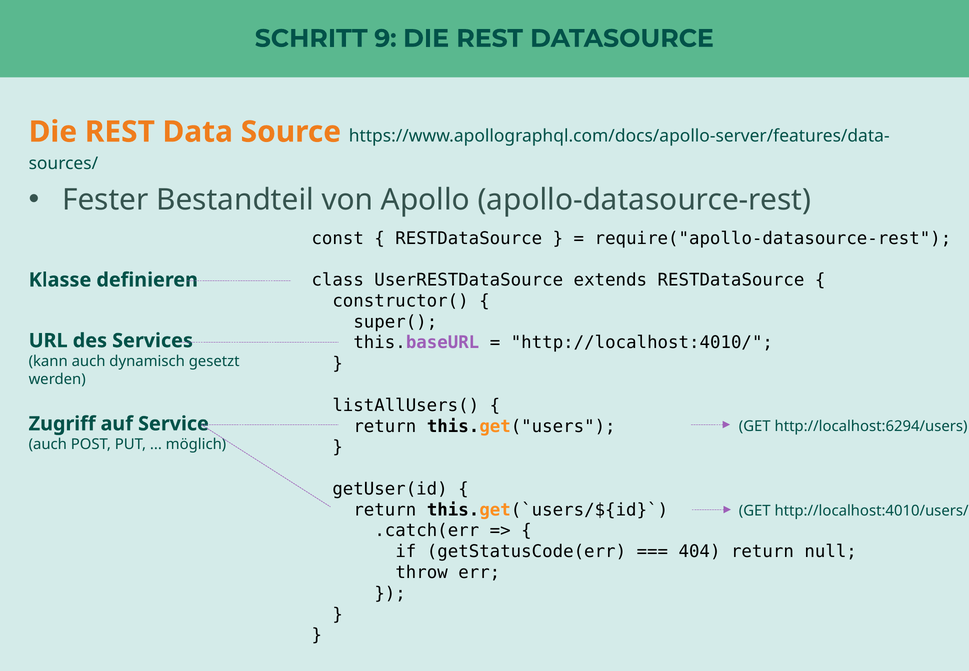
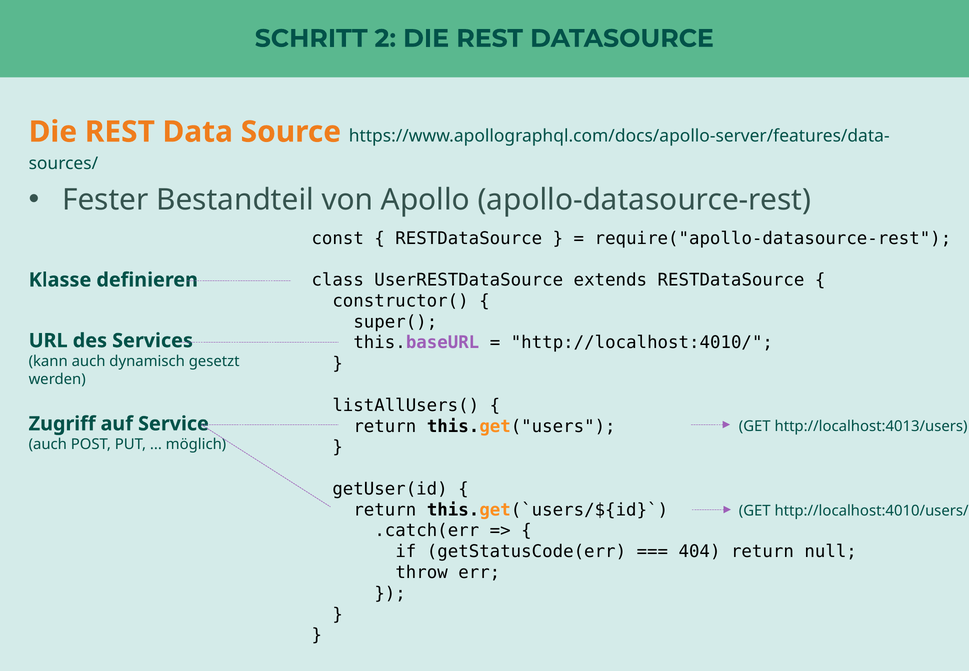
9: 9 -> 2 (385, 38)
http://localhost:6294/users: http://localhost:6294/users -> http://localhost:4013/users (871, 426)
